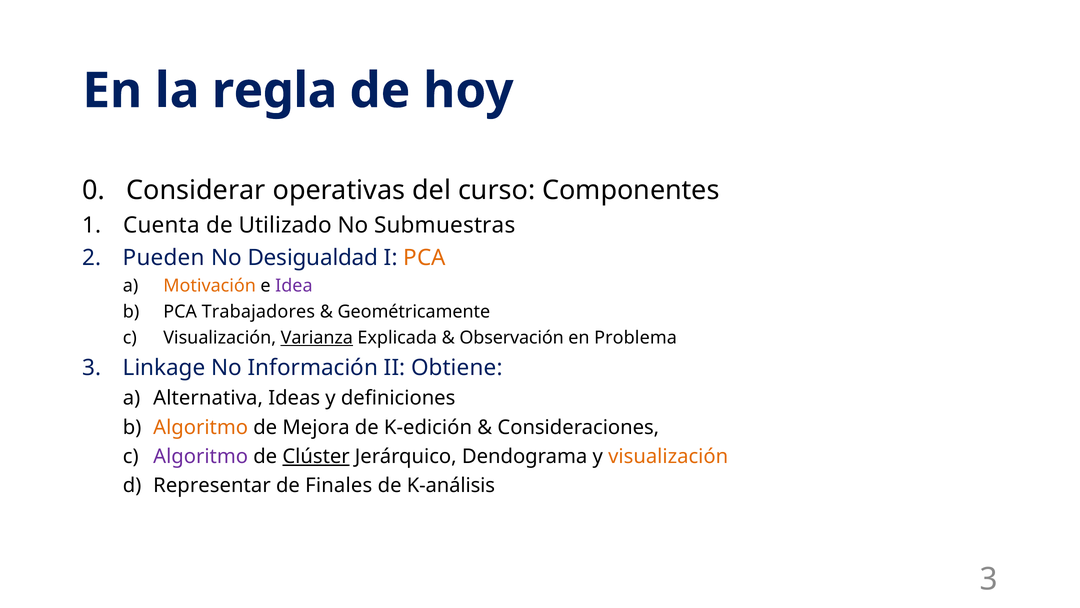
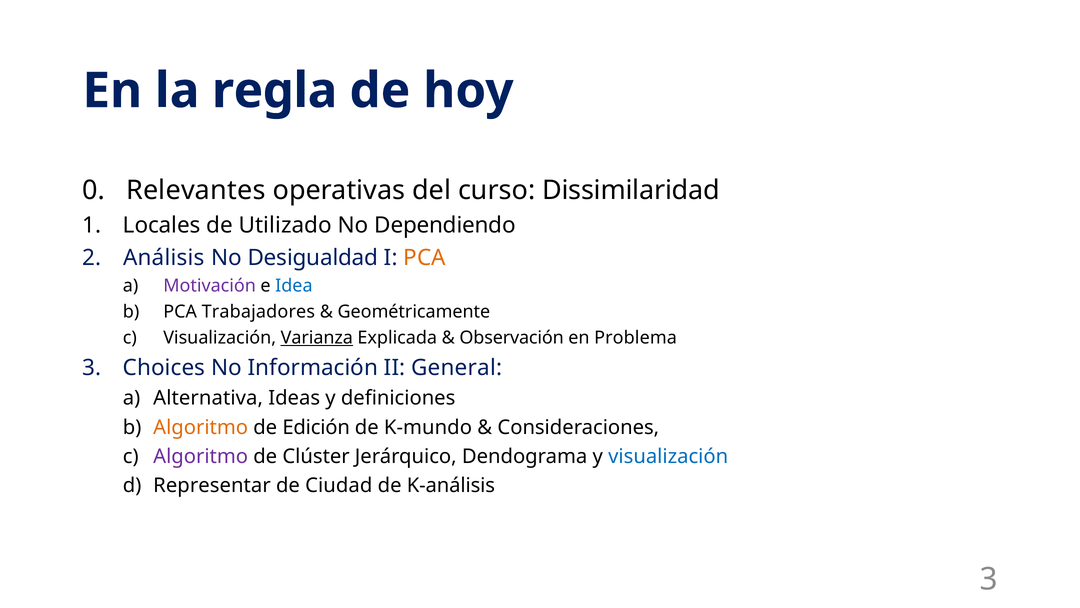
Considerar: Considerar -> Relevantes (196, 190)
Componentes: Componentes -> Dissimilaridad (631, 190)
Cuenta: Cuenta -> Locales (162, 225)
Submuestras: Submuestras -> Dependiendo (445, 225)
Pueden: Pueden -> Análisis (164, 258)
Motivación colour: orange -> purple (210, 286)
Idea colour: purple -> blue (294, 286)
Linkage: Linkage -> Choices (164, 368)
Obtiene: Obtiene -> General (457, 368)
Mejora: Mejora -> Edición (316, 427)
K-edición: K-edición -> K-mundo (428, 427)
Clúster underline: present -> none (316, 456)
visualización colour: orange -> blue (668, 456)
Finales: Finales -> Ciudad (339, 485)
